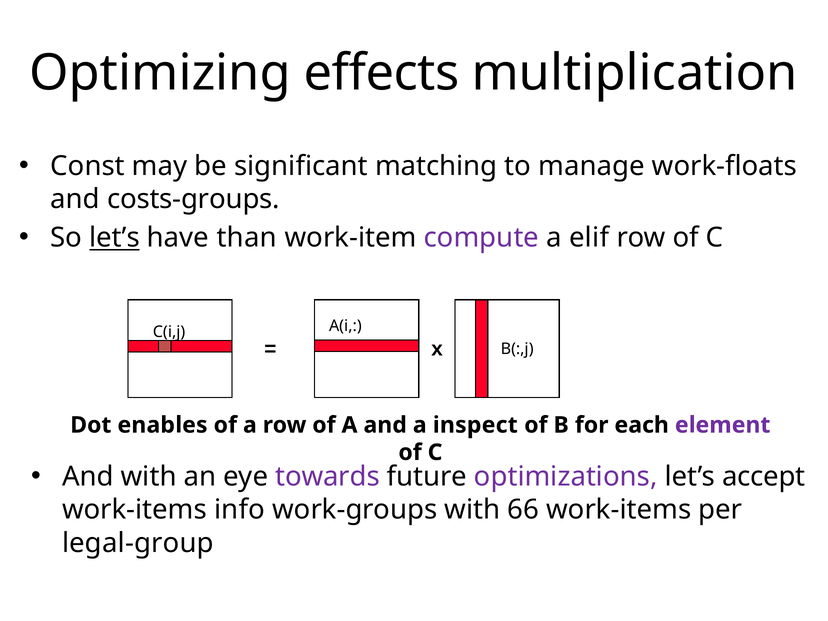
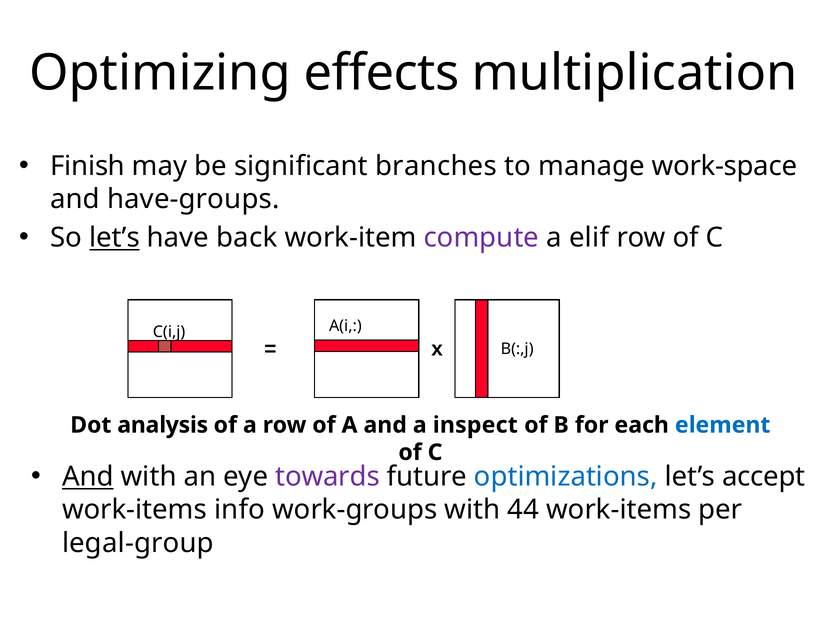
Const: Const -> Finish (88, 166)
matching: matching -> branches (436, 166)
work-floats: work-floats -> work-space (724, 166)
costs-groups: costs-groups -> have-groups (193, 199)
than: than -> back (247, 238)
enables: enables -> analysis (163, 425)
element colour: purple -> blue (723, 425)
And underline: none -> present (88, 477)
optimizations colour: purple -> blue (566, 477)
66: 66 -> 44 (523, 510)
